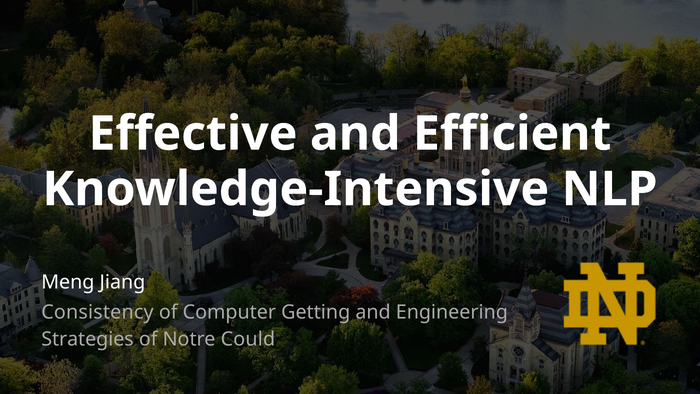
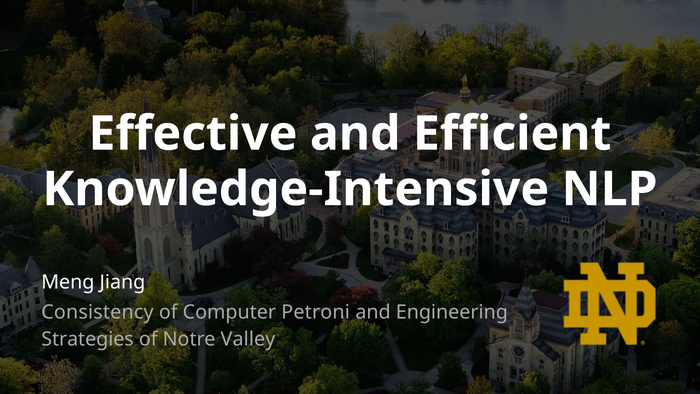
Getting: Getting -> Petroni (316, 312)
Could: Could -> Valley (248, 339)
